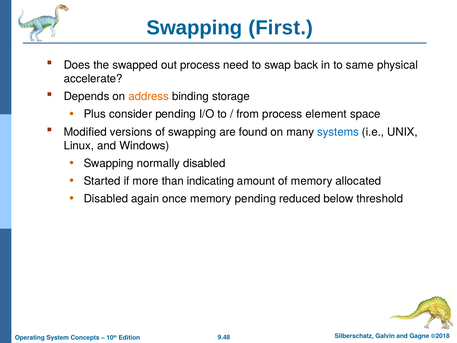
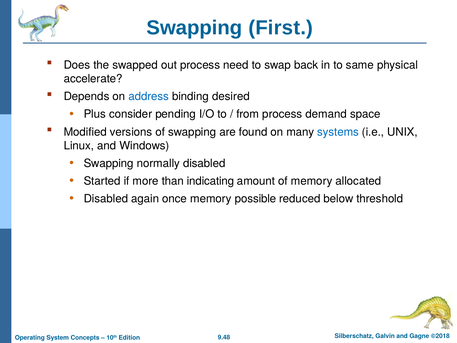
address colour: orange -> blue (149, 96)
storage: storage -> desired (231, 96)
element: element -> demand (326, 114)
memory pending: pending -> possible (256, 199)
